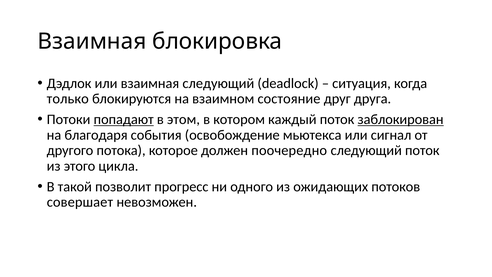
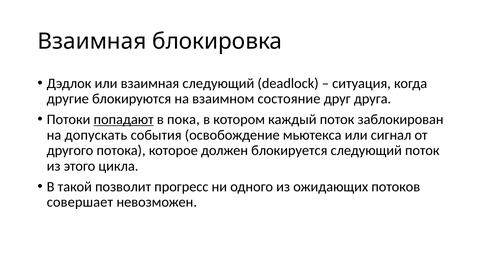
только: только -> другие (68, 99)
этом: этом -> пока (183, 119)
заблокирован underline: present -> none (401, 119)
благодаря: благодаря -> допускать (96, 135)
поочередно: поочередно -> блокируется (289, 150)
